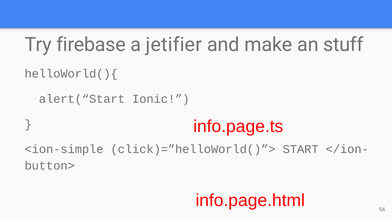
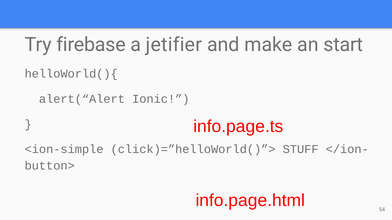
stuff: stuff -> start (343, 45)
alert(“Start: alert(“Start -> alert(“Alert (82, 99)
START: START -> STUFF (301, 150)
